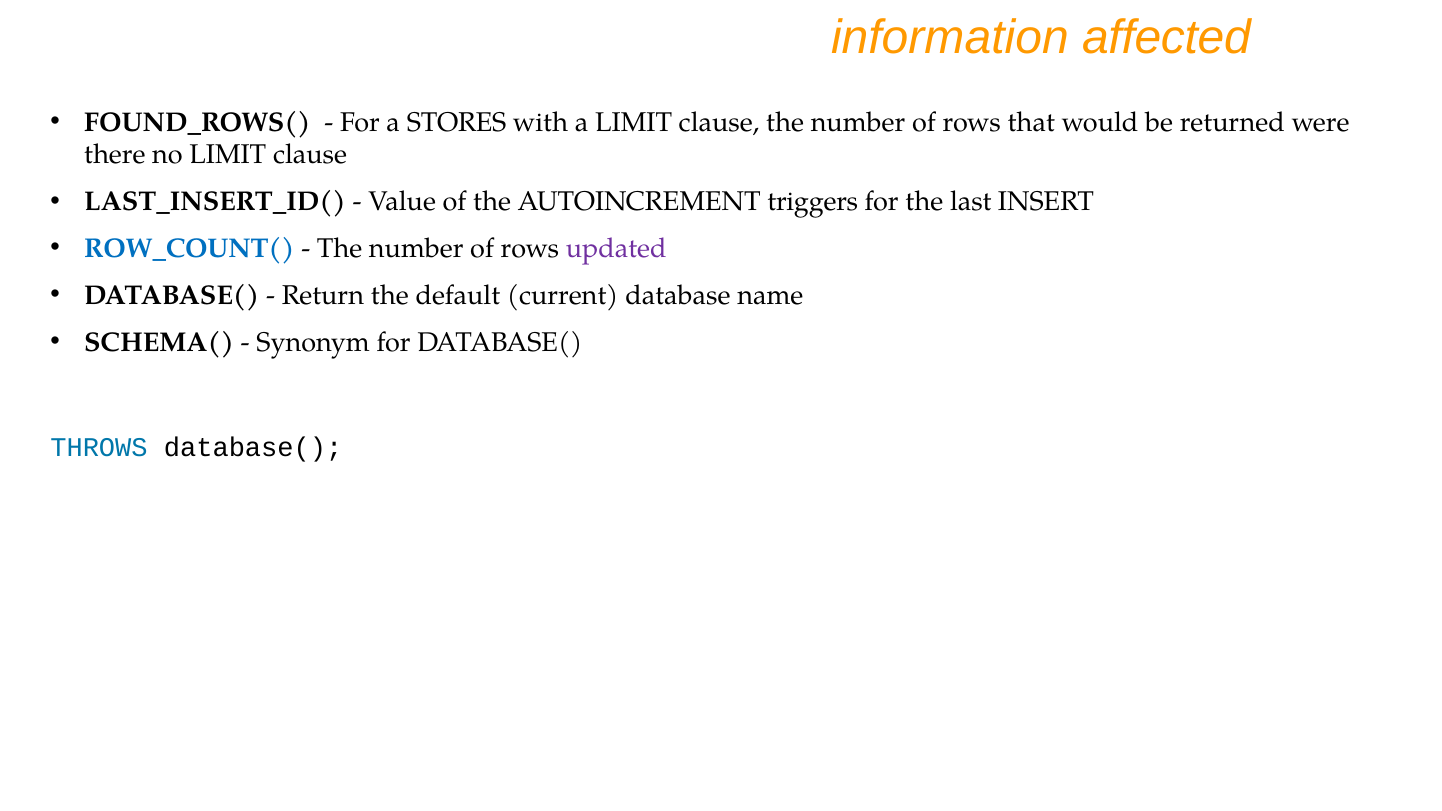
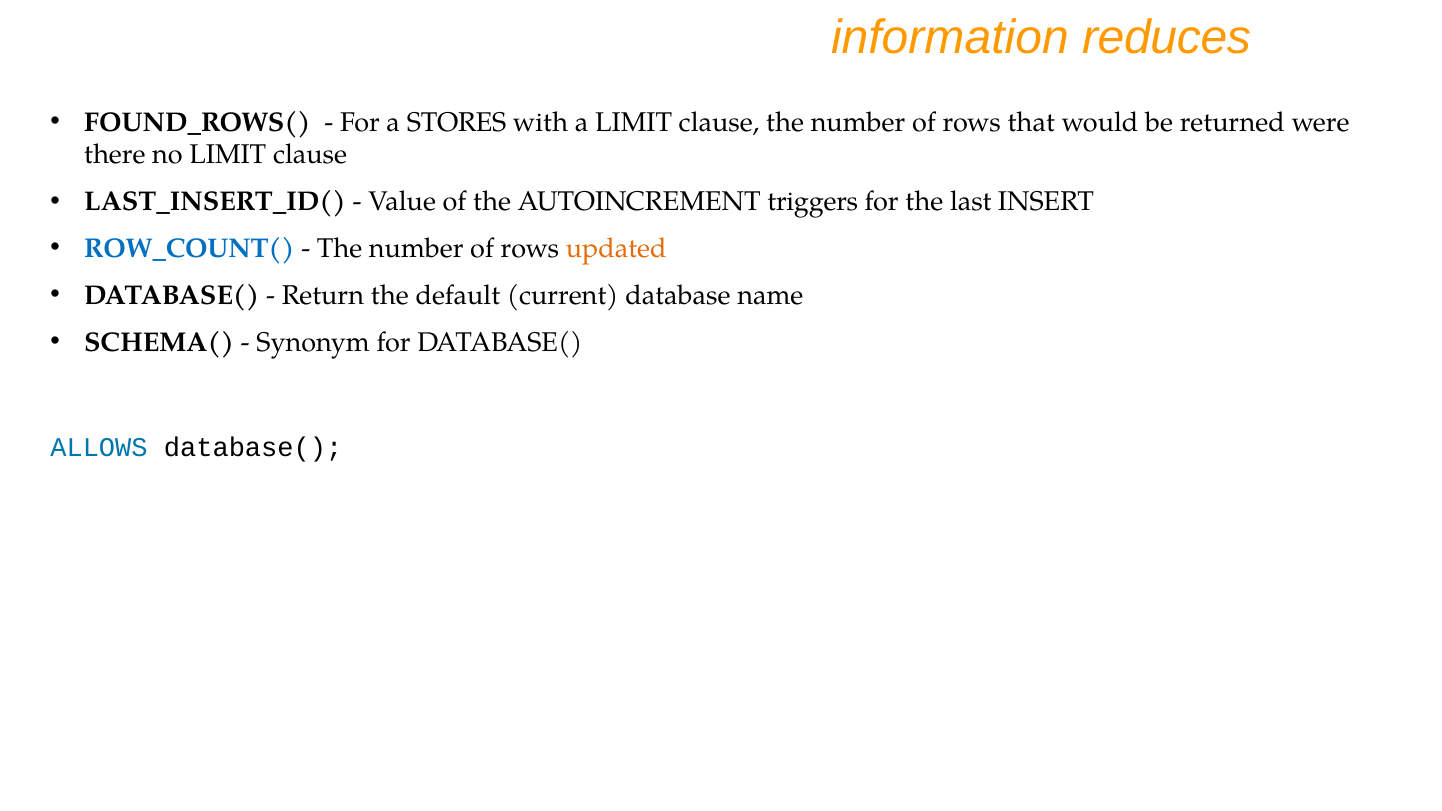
affected: affected -> reduces (1166, 38)
updated colour: purple -> orange (616, 248)
THROWS: THROWS -> ALLOWS (99, 448)
